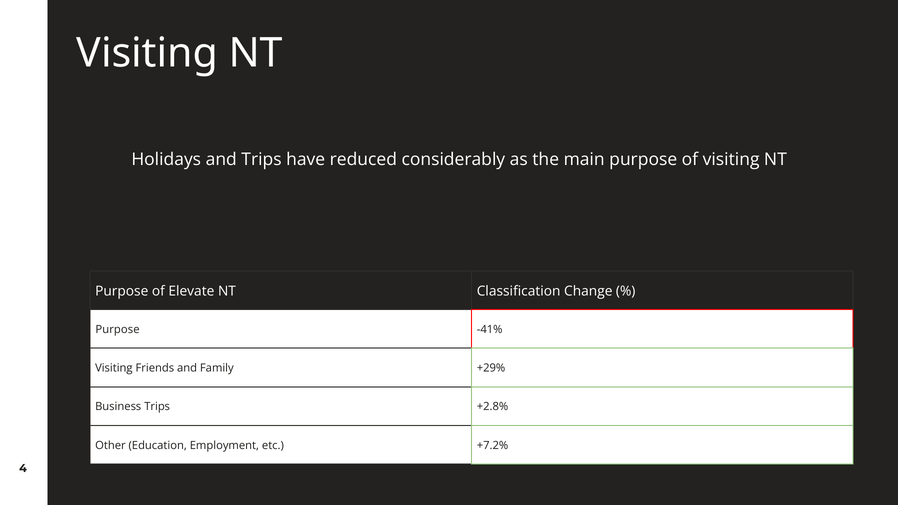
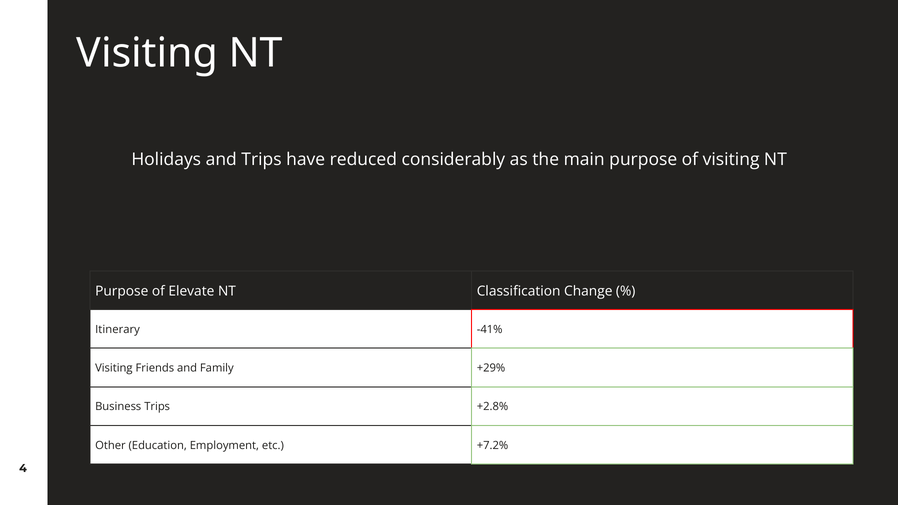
Purpose: Purpose -> Itinerary (118, 330)
